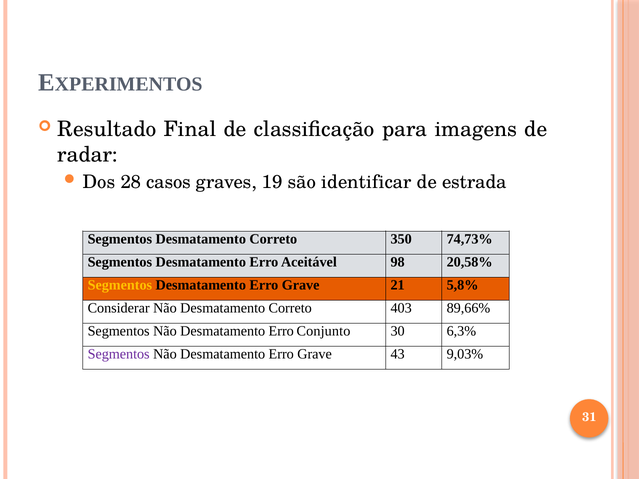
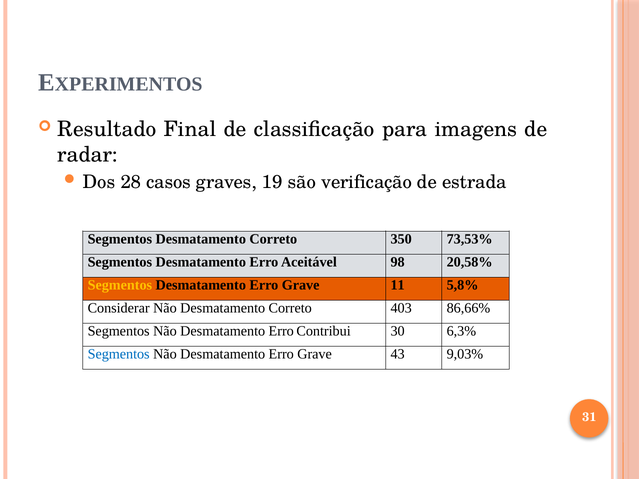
identificar: identificar -> verificação (367, 182)
74,73%: 74,73% -> 73,53% (470, 239)
21: 21 -> 11 (398, 285)
89,66%: 89,66% -> 86,66% (468, 308)
Conjunto: Conjunto -> Contribui (324, 331)
Segmentos colour: purple -> blue (119, 354)
